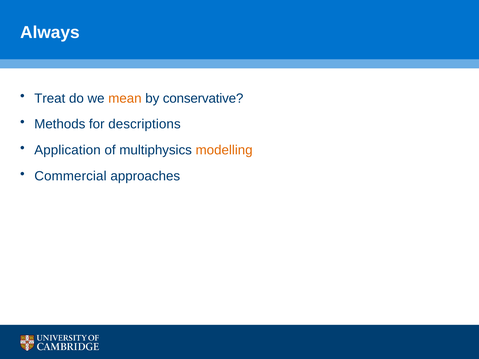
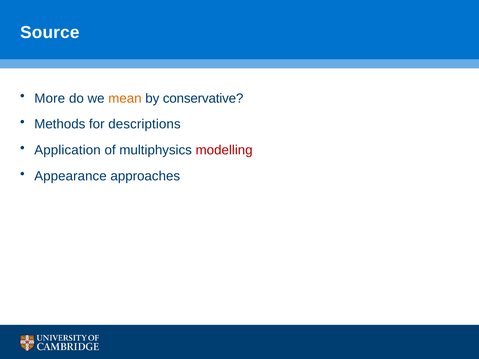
Always: Always -> Source (50, 32)
Treat: Treat -> More (50, 98)
modelling colour: orange -> red (224, 150)
Commercial: Commercial -> Appearance (70, 176)
